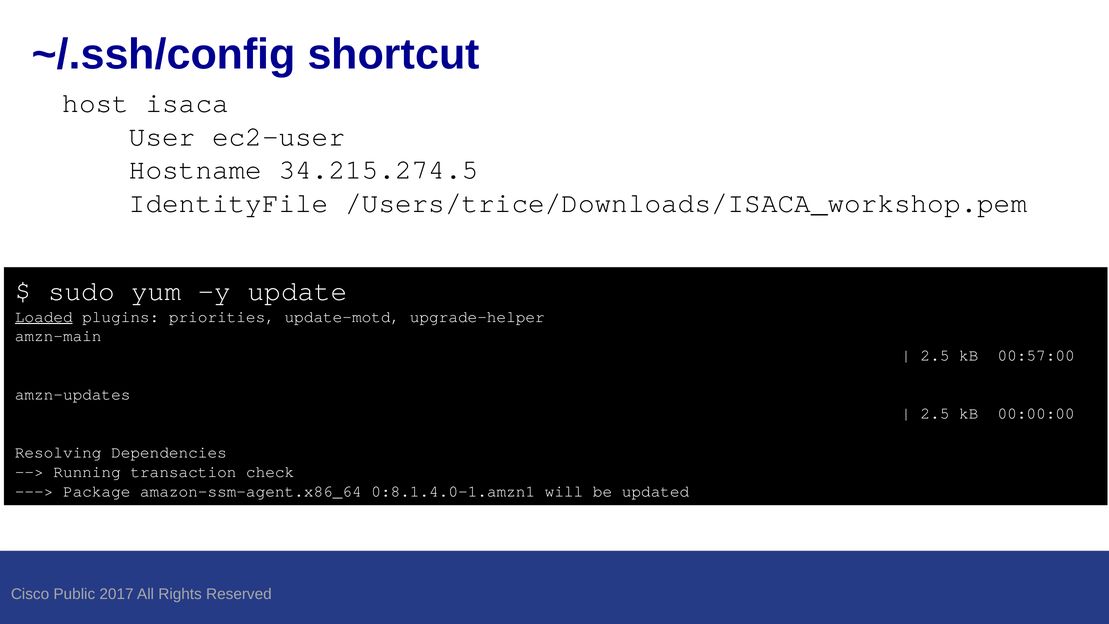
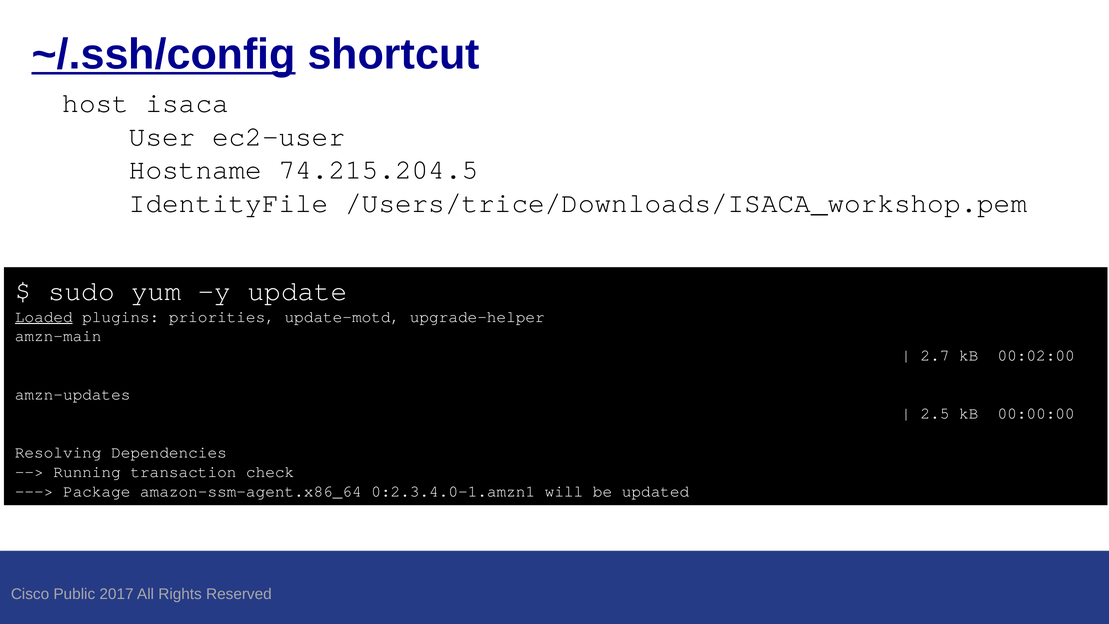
~/.ssh/config underline: none -> present (164, 55)
34.215.274.5: 34.215.274.5 -> 74.215.204.5 (379, 170)
2.5: 2.5 -> 2.7 (935, 355)
00:57:00: 00:57:00 -> 00:02:00 (1036, 355)
0:8.1.4.0-1.amzn1: 0:8.1.4.0-1.amzn1 -> 0:2.3.4.0-1.amzn1 (453, 491)
